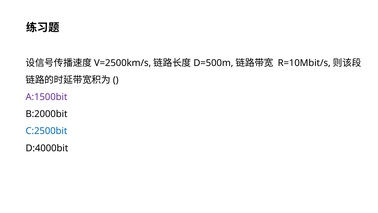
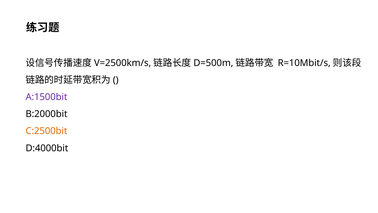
C:2500bit colour: blue -> orange (46, 131)
